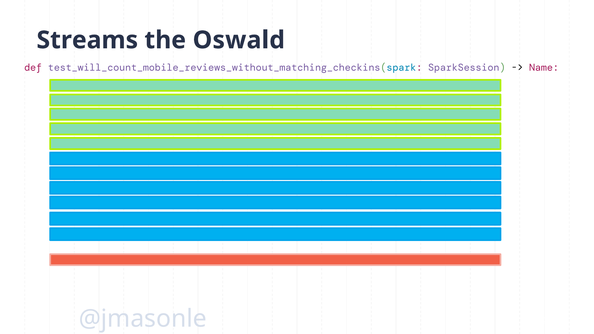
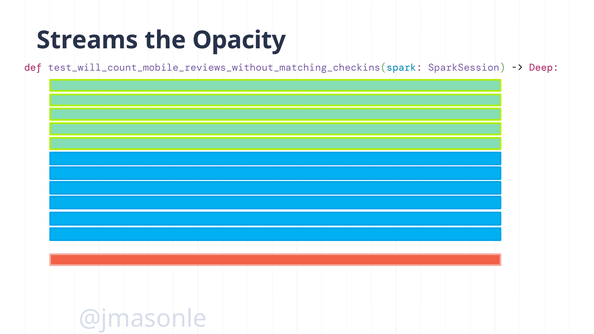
Oswald: Oswald -> Opacity (239, 40)
Name: Name -> Deep (544, 68)
